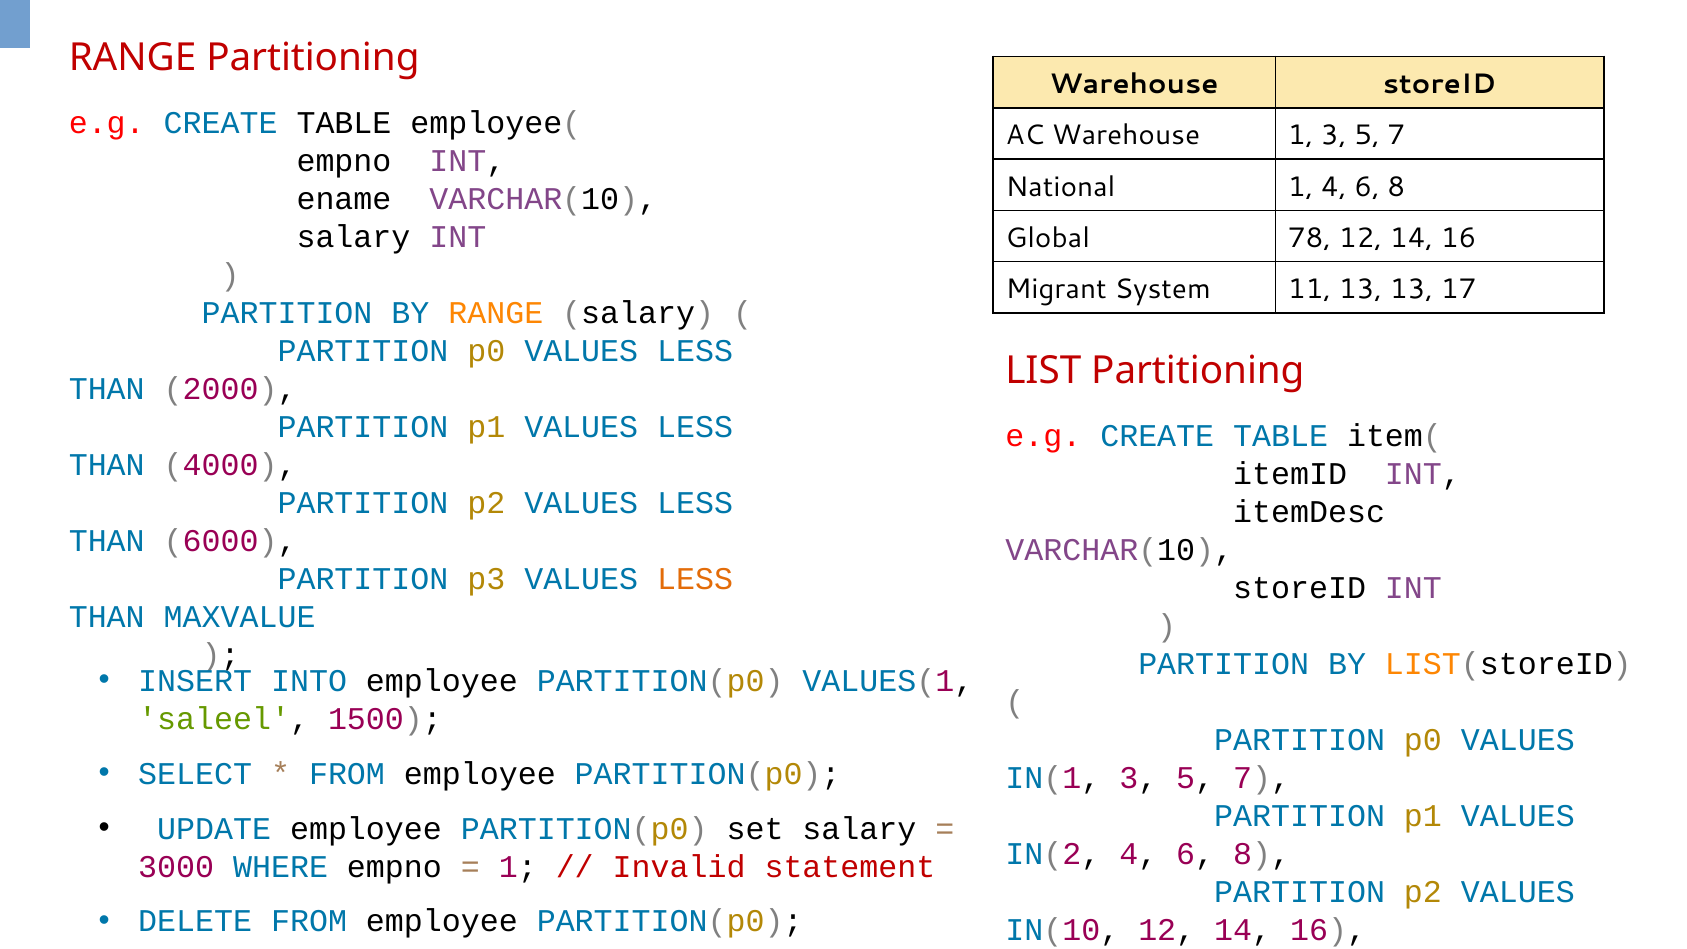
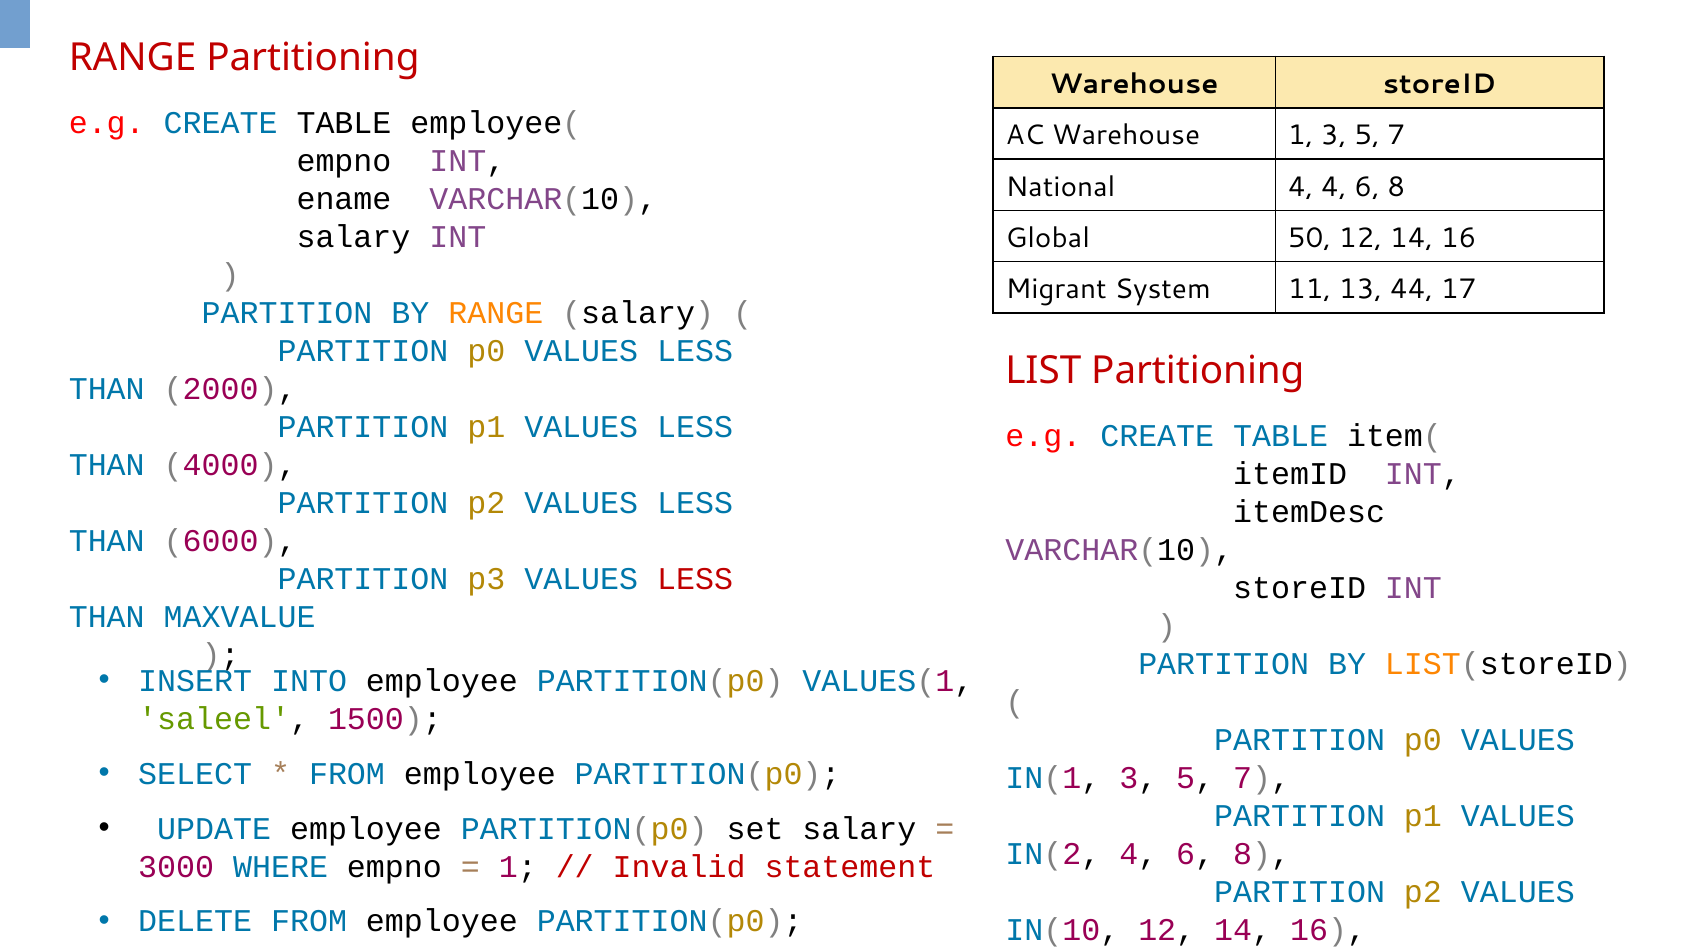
National 1: 1 -> 4 (1301, 187)
78: 78 -> 50 (1310, 238)
13 13: 13 -> 44 (1412, 289)
LESS colour: orange -> red (695, 579)
